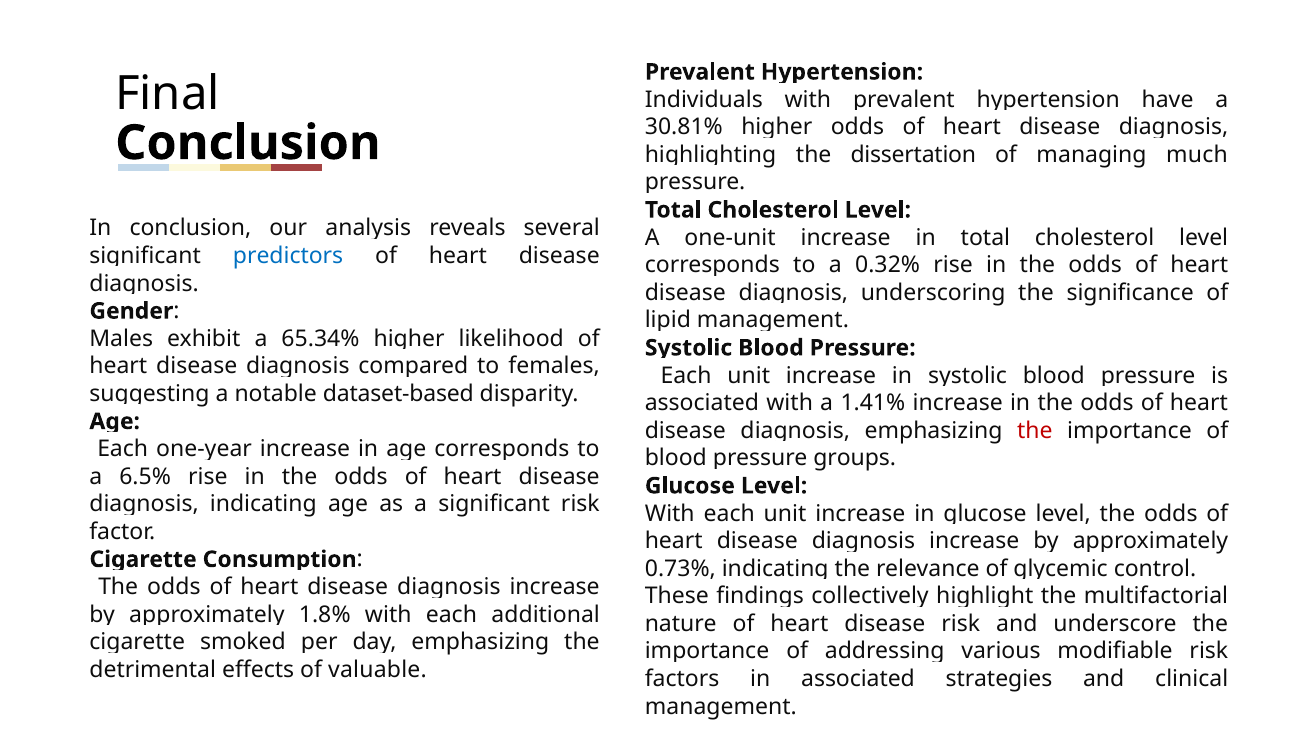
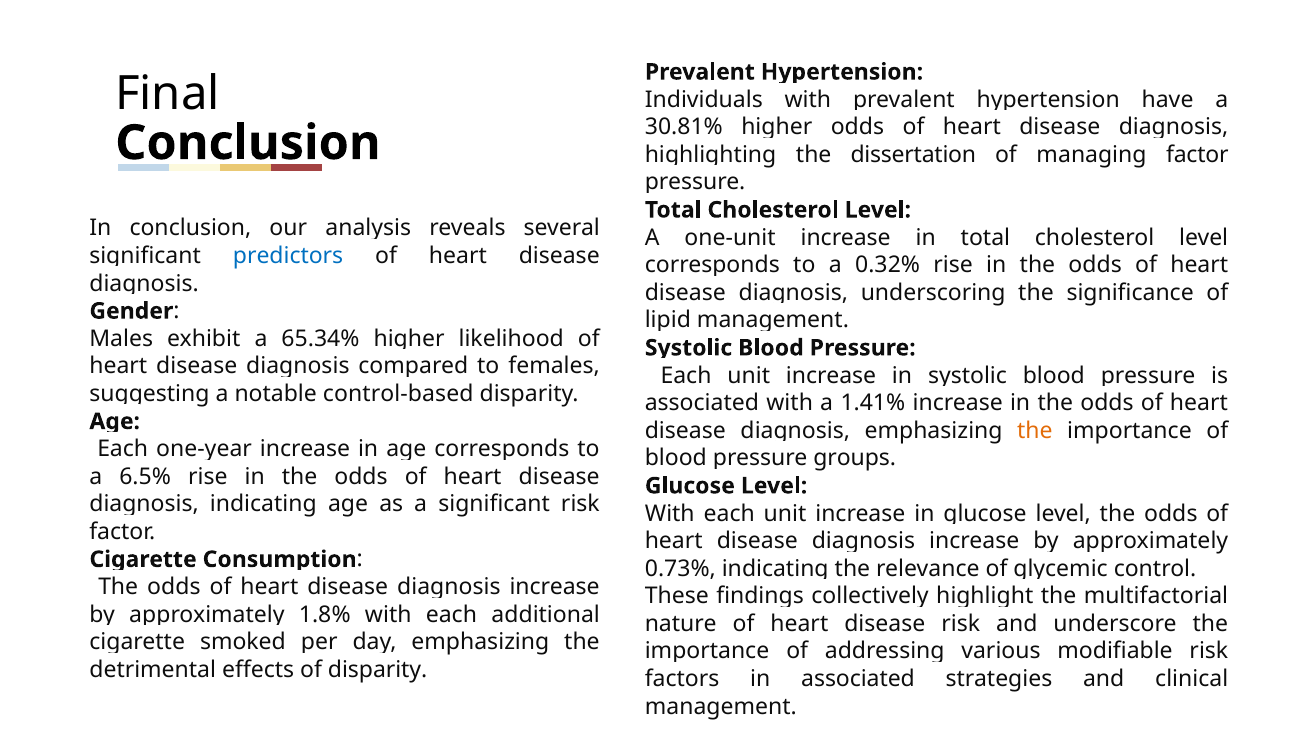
managing much: much -> factor (1197, 155)
dataset-based: dataset-based -> control-based (398, 394)
the colour: red -> orange (1035, 431)
of valuable: valuable -> disparity (378, 670)
